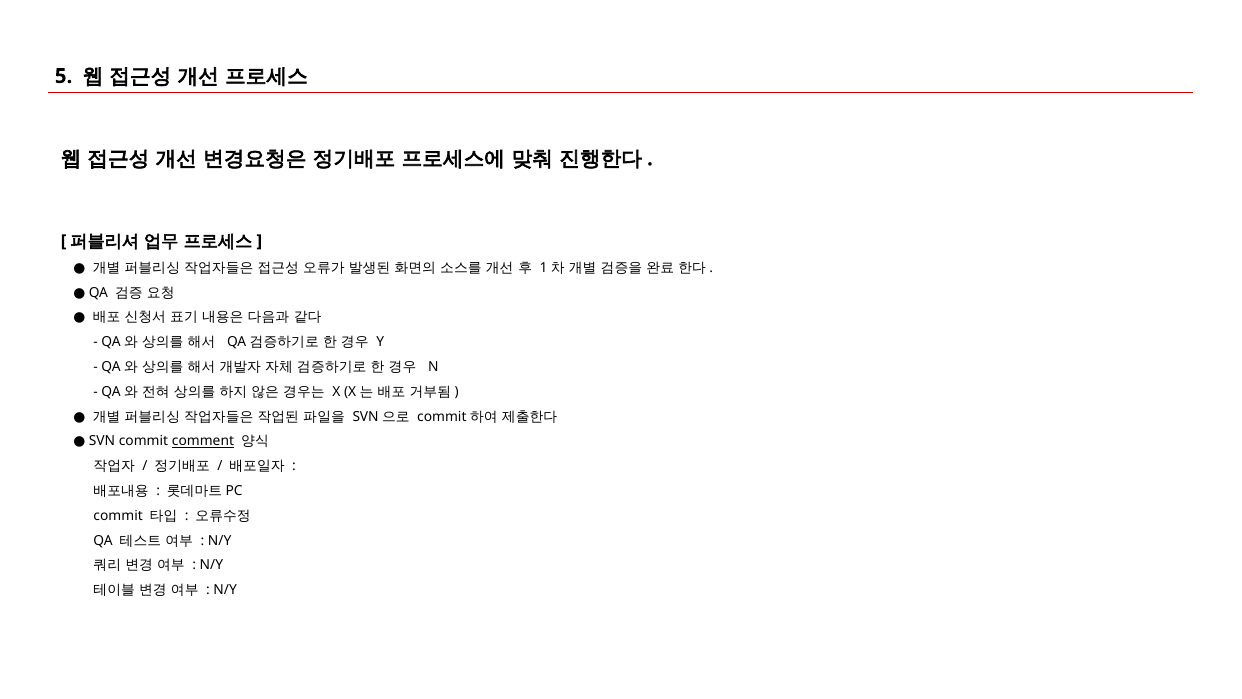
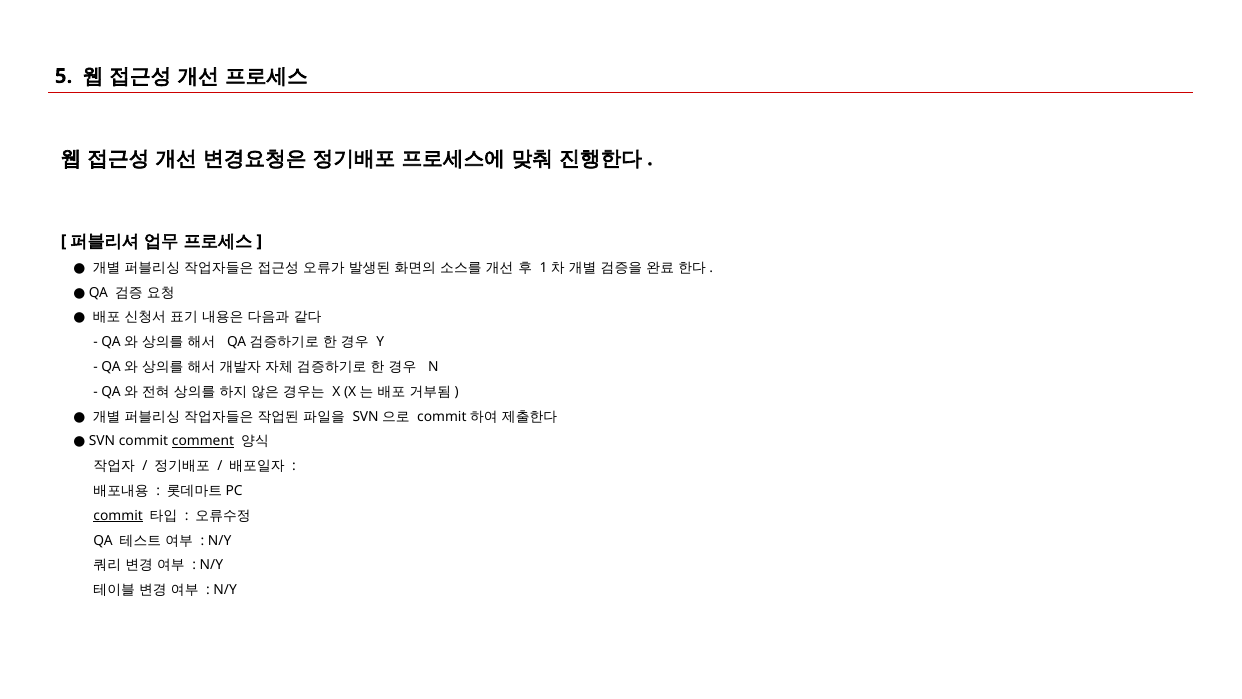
commit underline: none -> present (118, 516)
